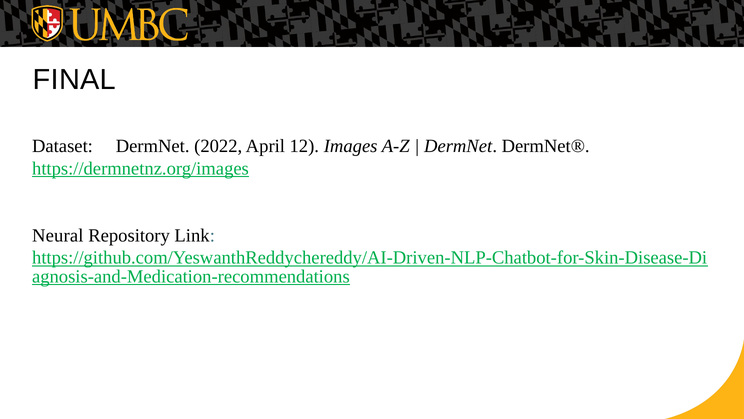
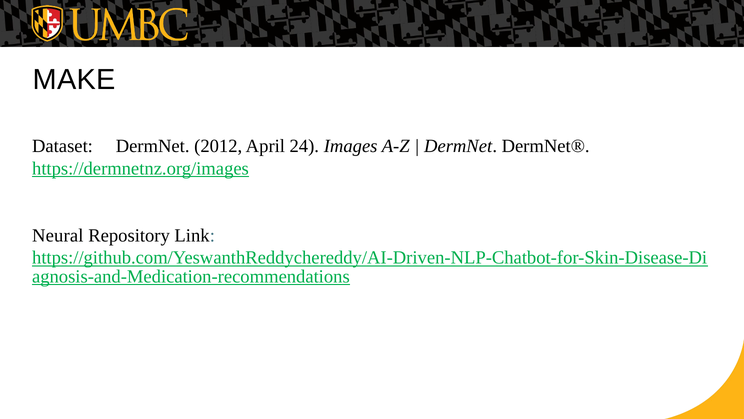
FINAL: FINAL -> MAKE (74, 80)
2022: 2022 -> 2012 (218, 146)
12: 12 -> 24 (304, 146)
